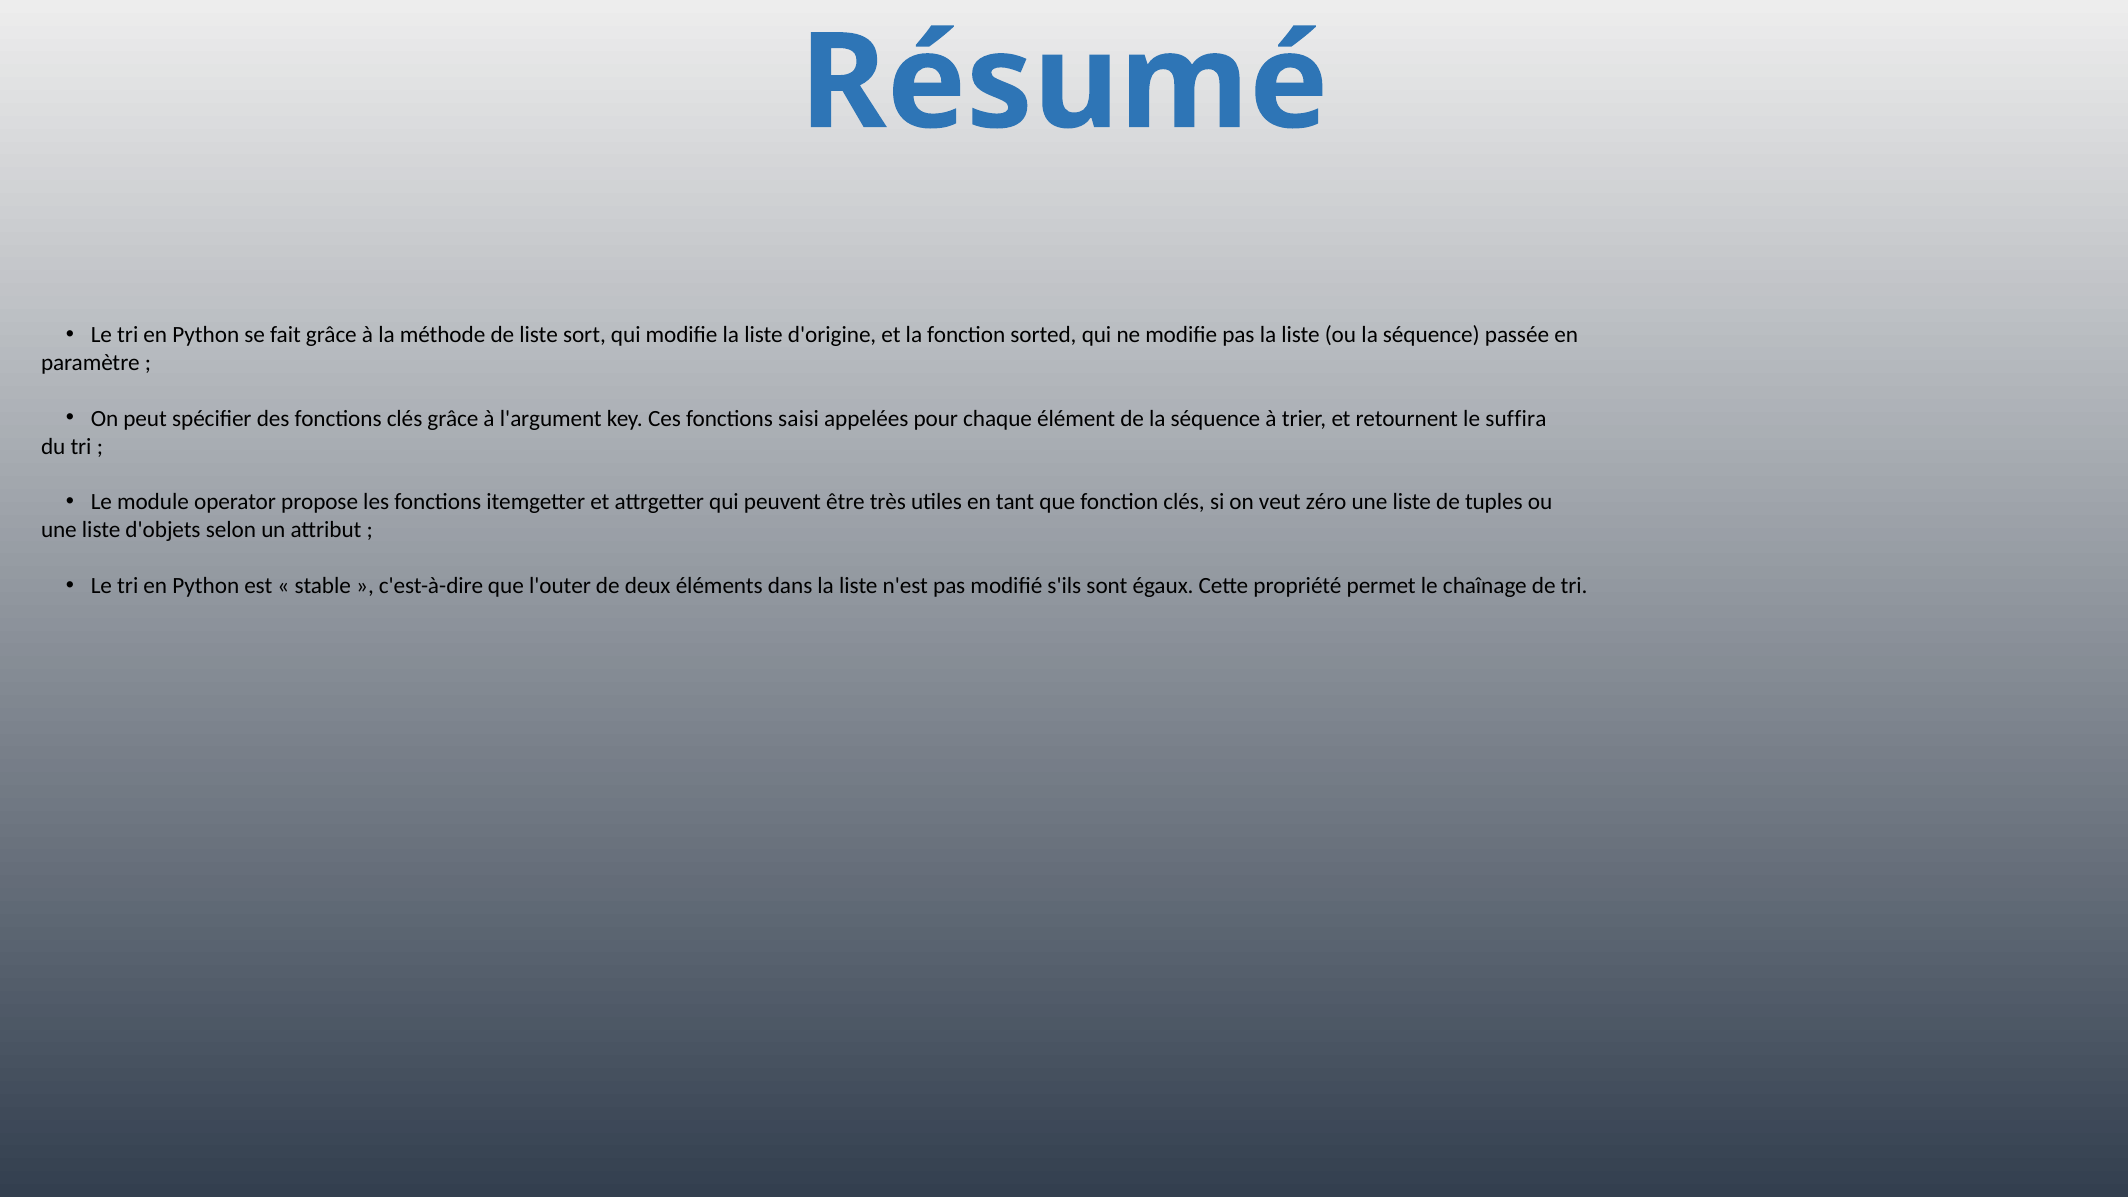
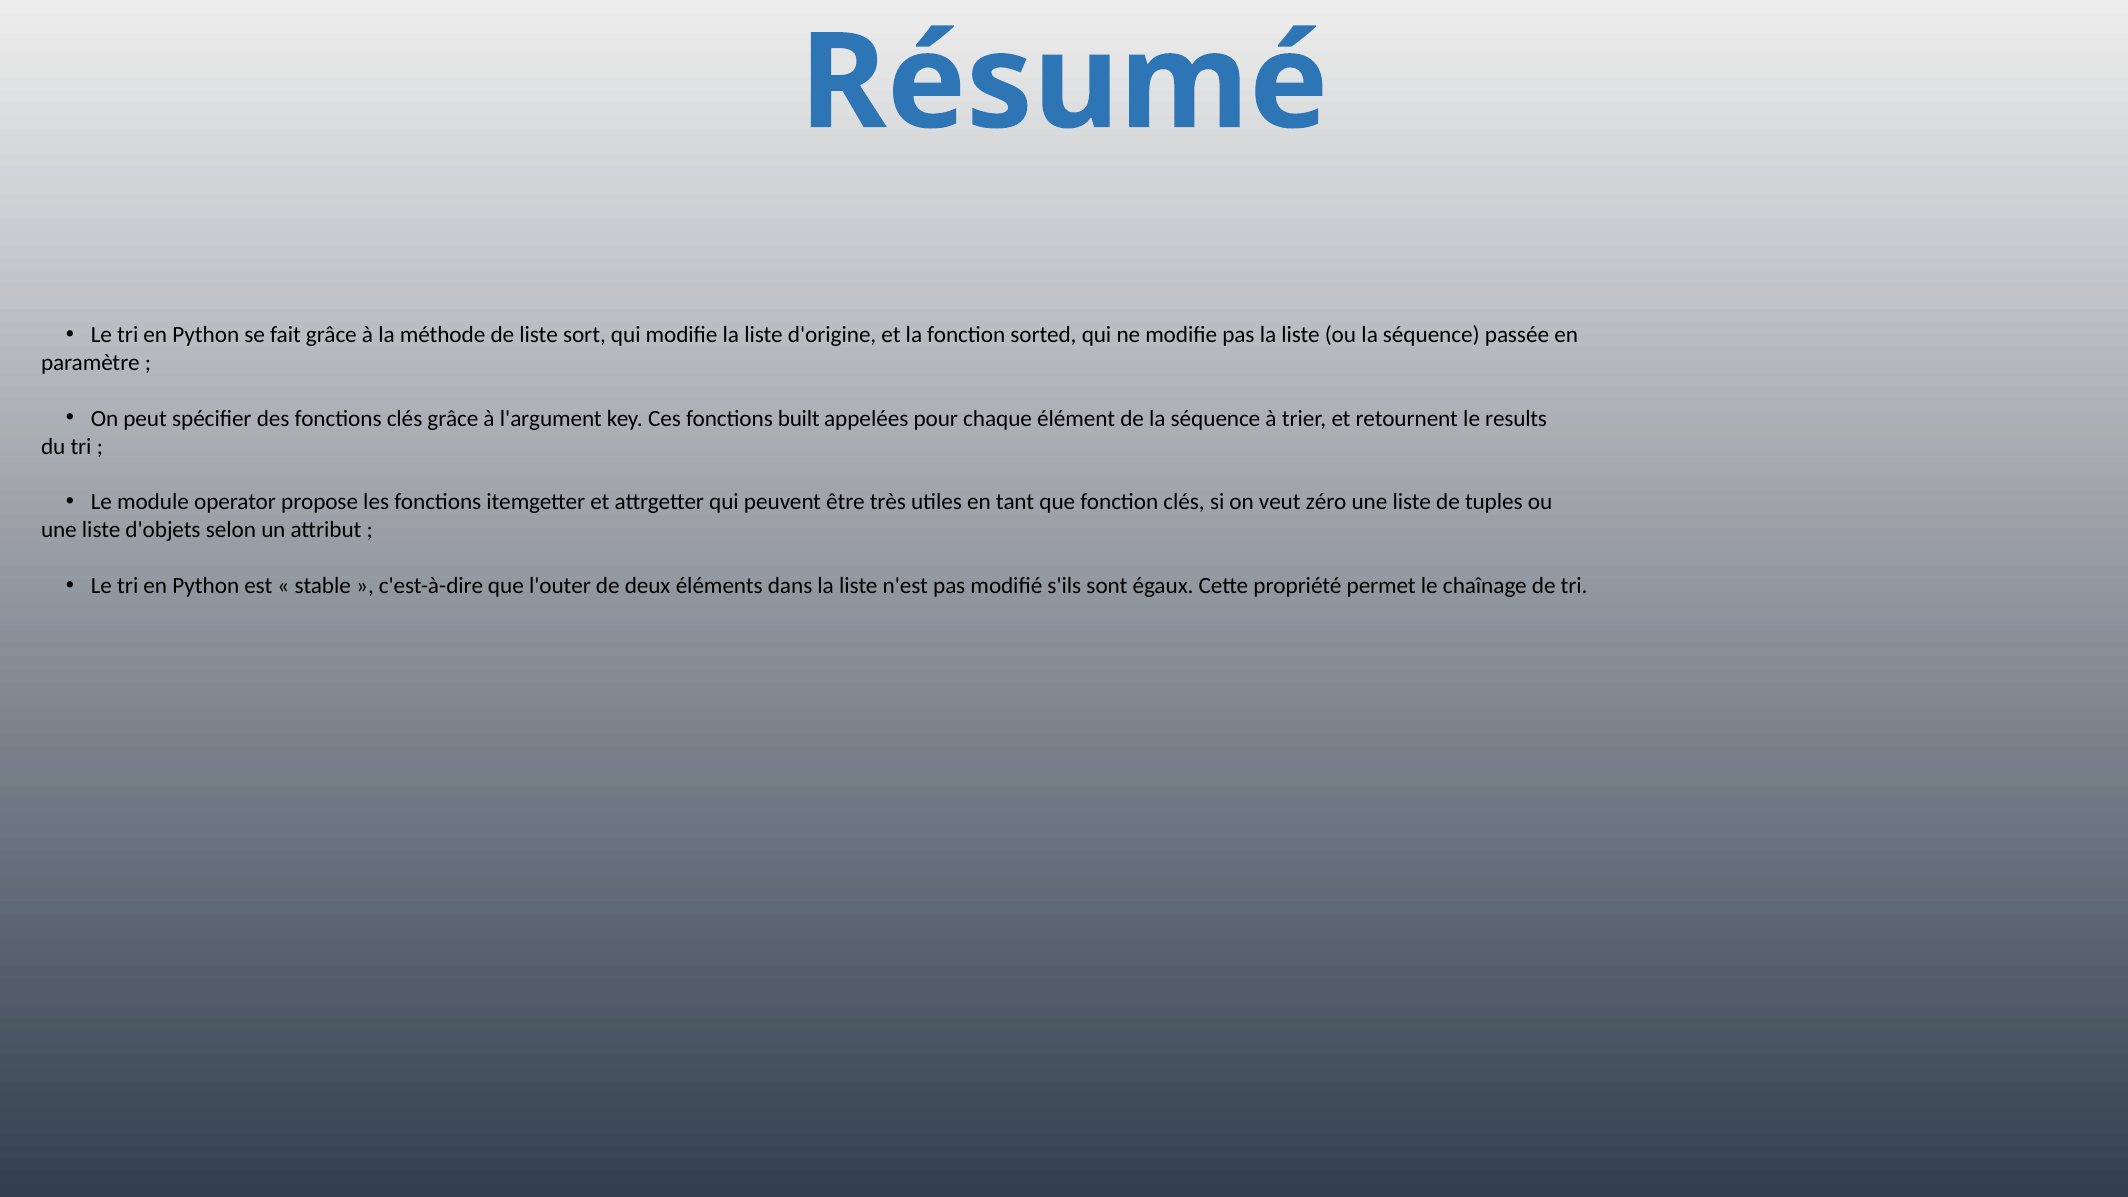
saisi: saisi -> built (799, 419)
suffira: suffira -> results (1516, 419)
